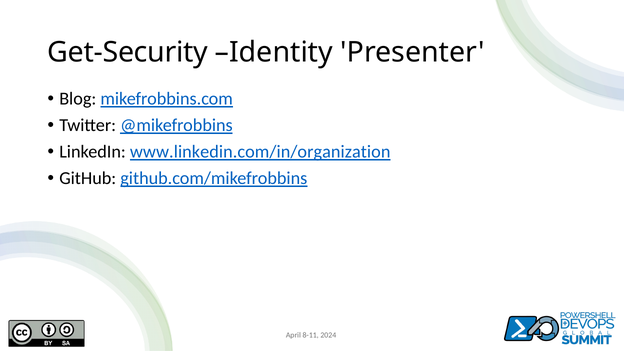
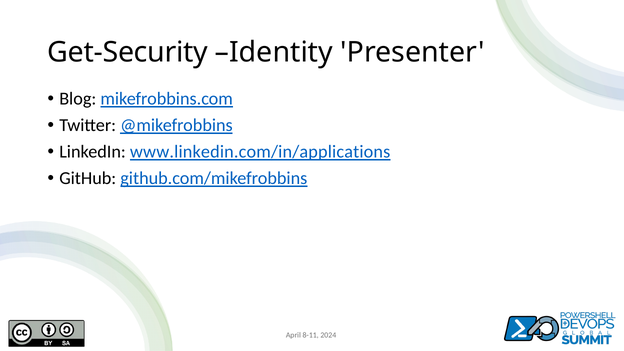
www.linkedin.com/in/organization: www.linkedin.com/in/organization -> www.linkedin.com/in/applications (260, 152)
